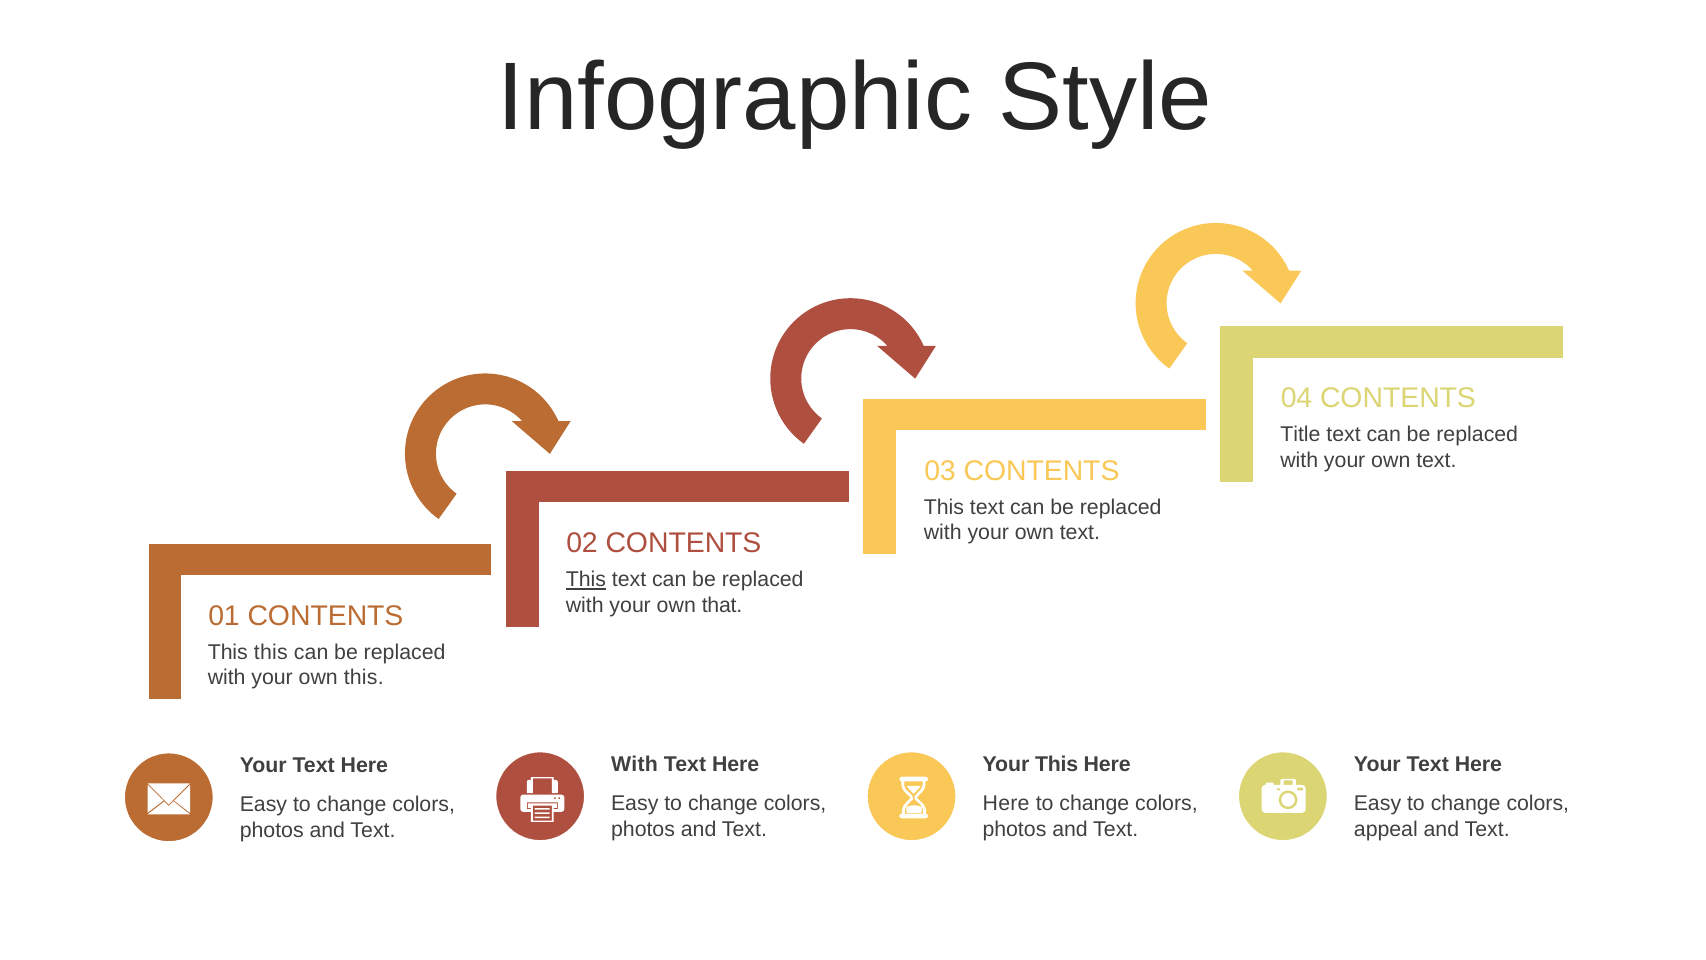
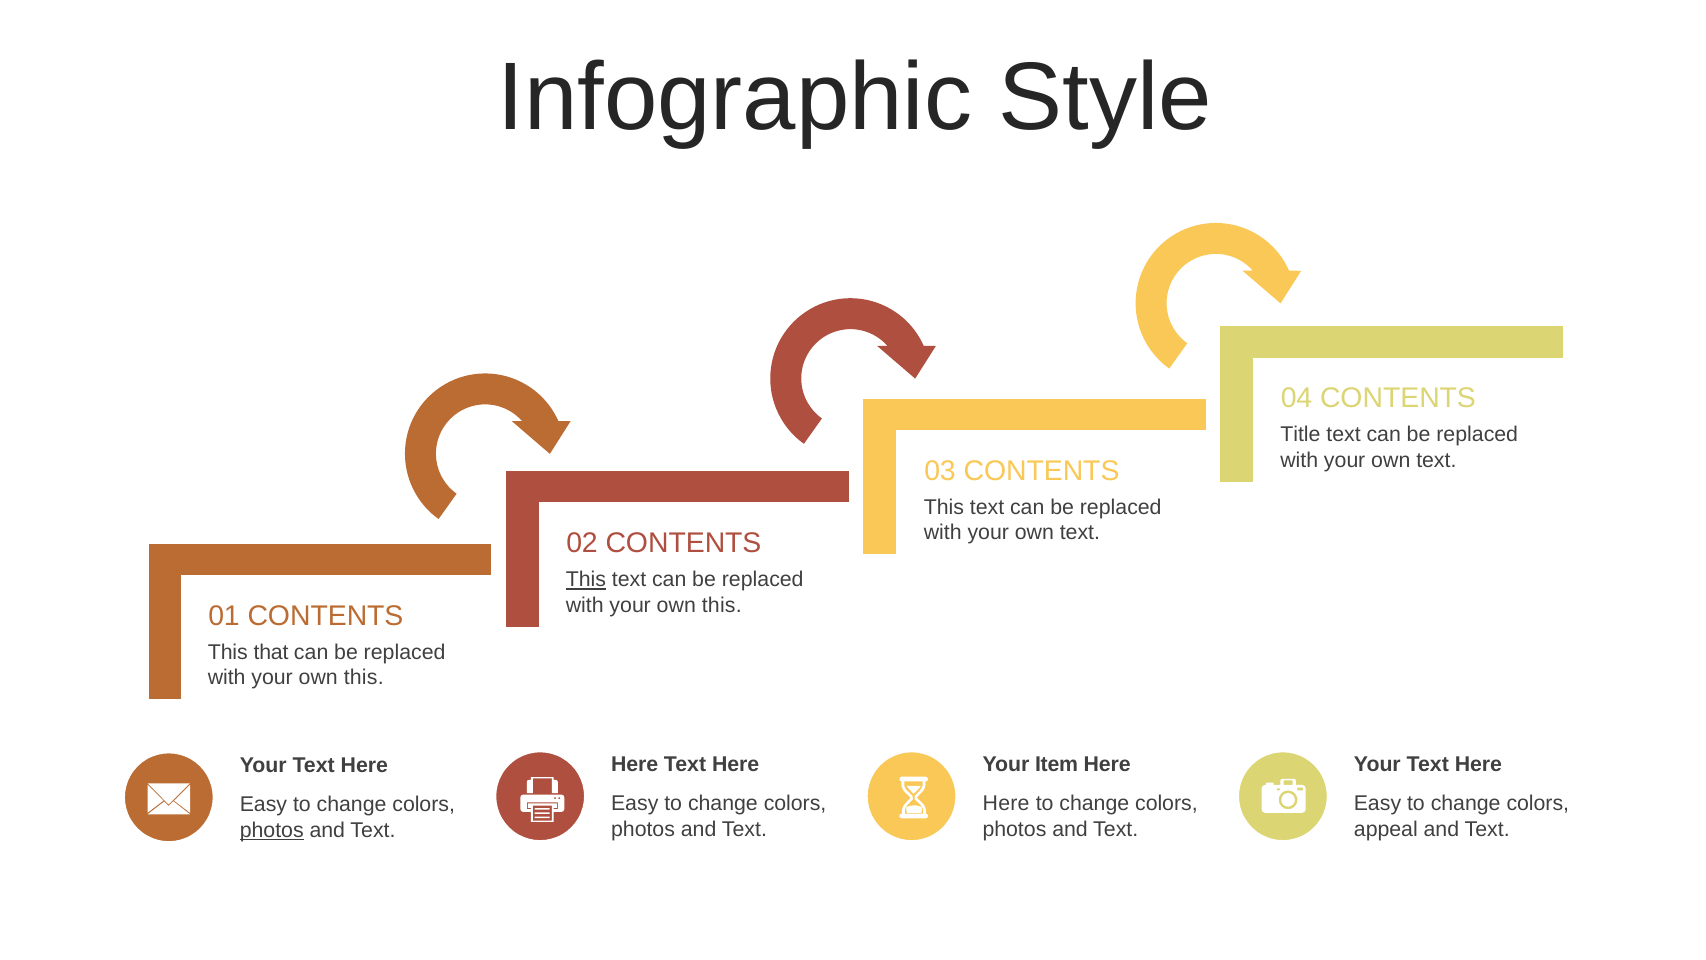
that: that -> this (722, 605)
This this: this -> that (271, 652)
With: With -> Here (635, 764)
Your This: This -> Item (1057, 764)
photos underline: none -> present (272, 830)
